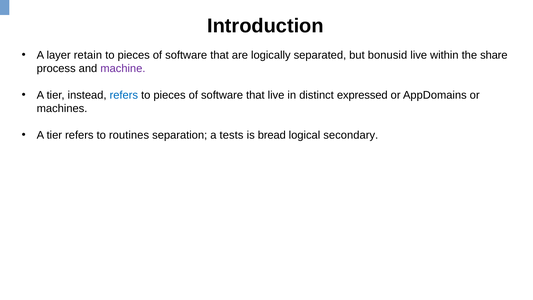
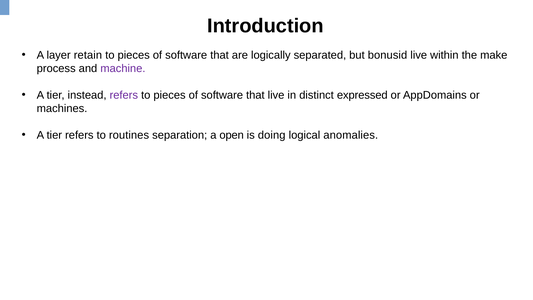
share: share -> make (494, 55)
refers colour: blue -> purple (124, 95)
tests: tests -> open (232, 135)
bread: bread -> doing (272, 135)
secondary: secondary -> anomalies (351, 135)
